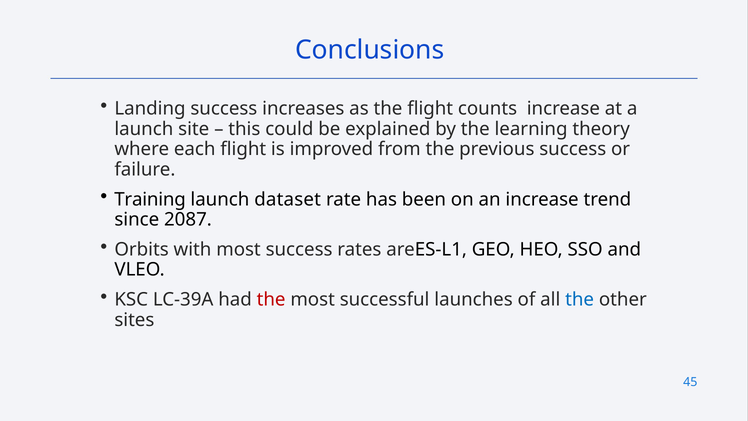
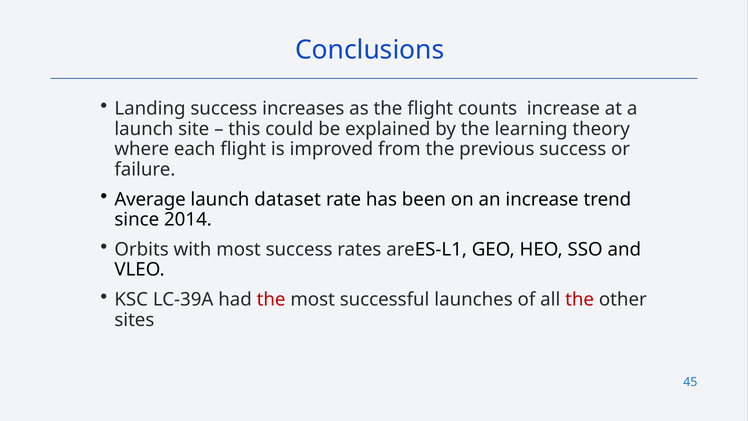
Training: Training -> Average (150, 199)
2087: 2087 -> 2014 (188, 219)
the colour: blue -> red (580, 300)
